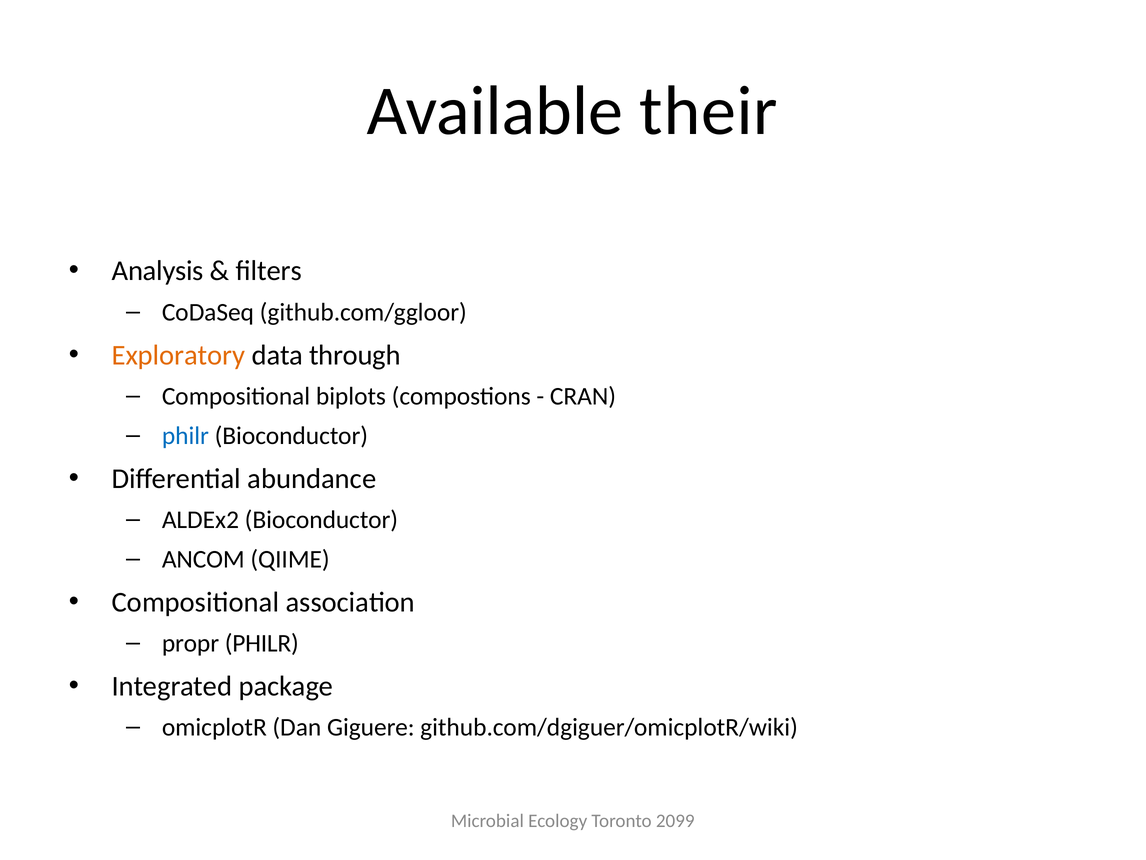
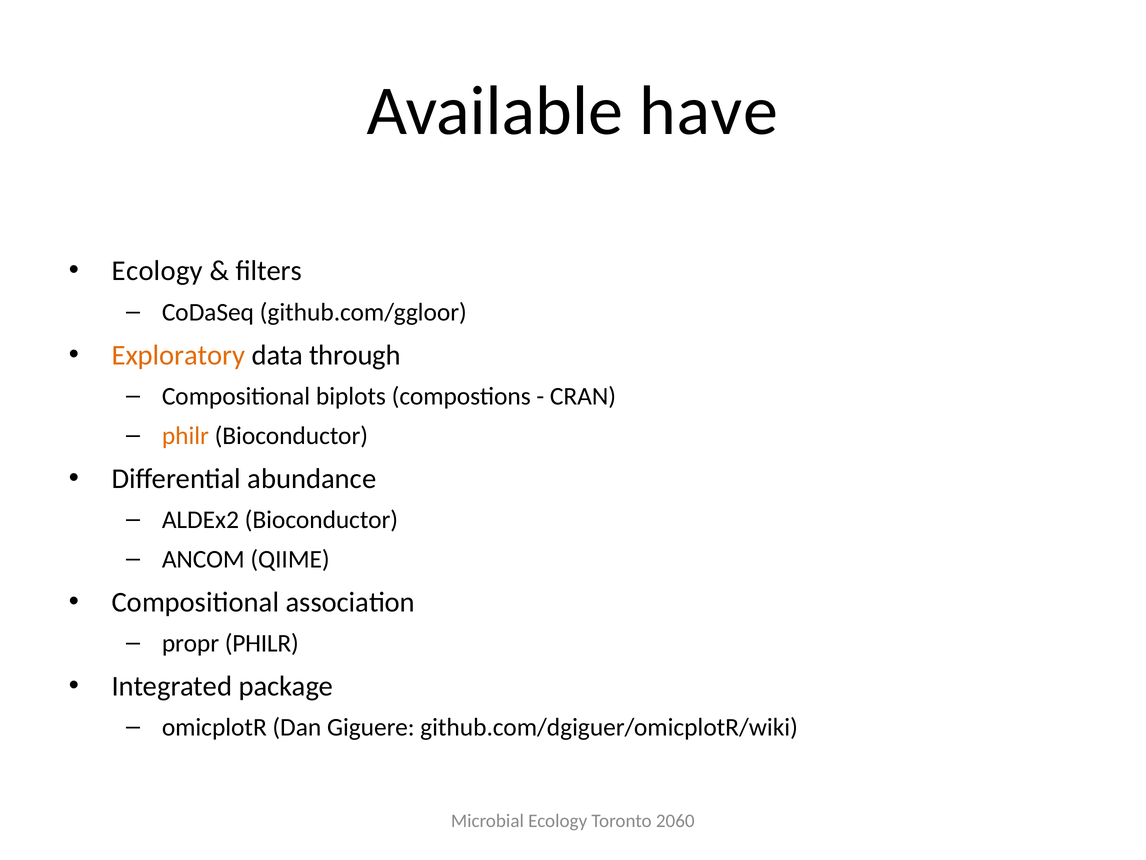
their: their -> have (709, 111)
Analysis: Analysis -> Ecology (157, 271)
philr colour: blue -> orange (185, 436)
2099: 2099 -> 2060 (675, 821)
